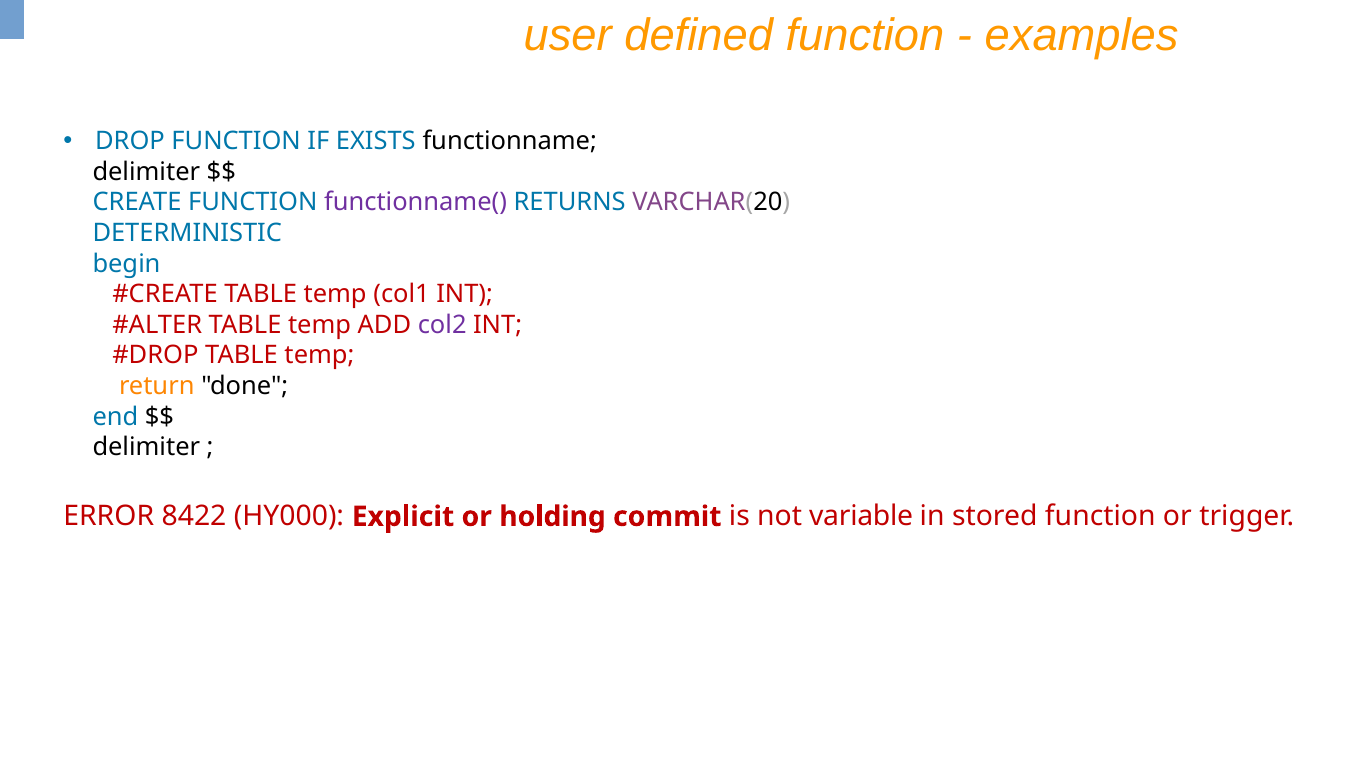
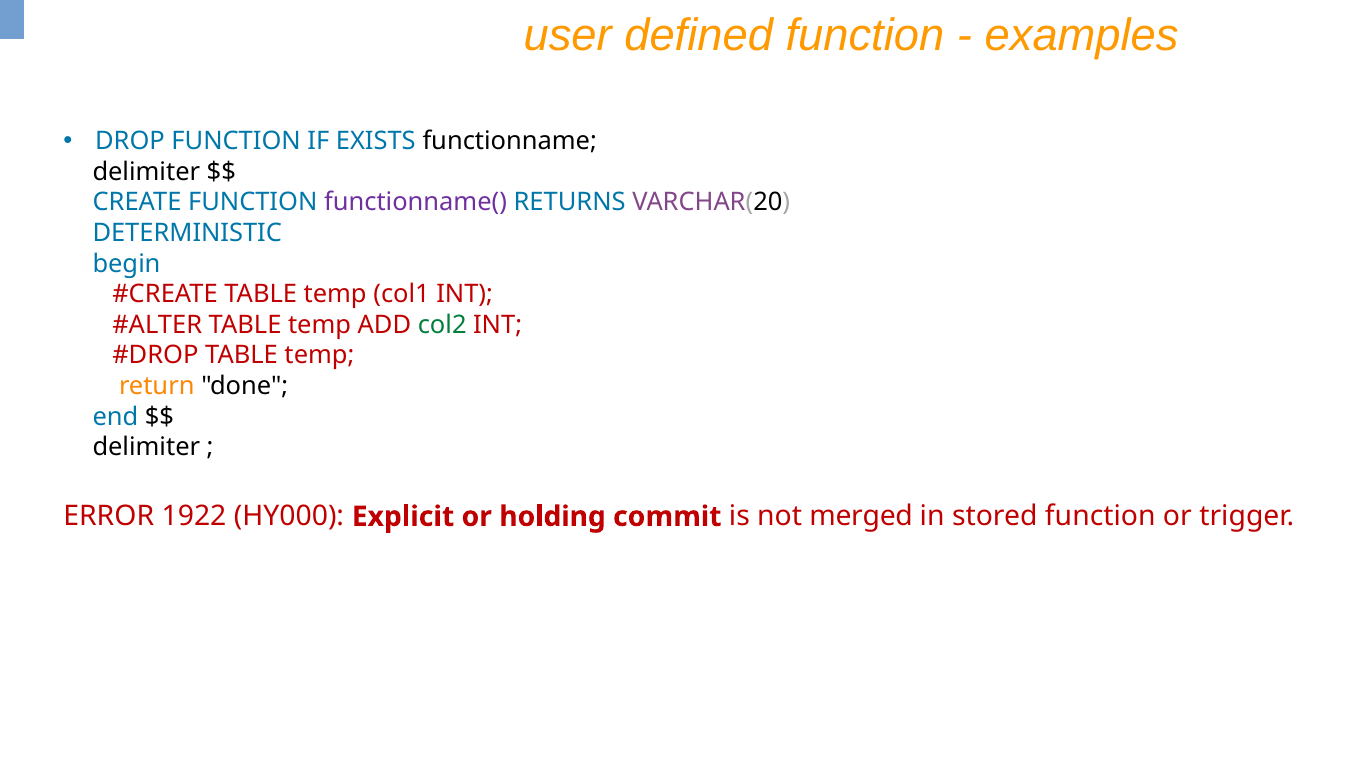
col2 colour: purple -> green (442, 325)
8422: 8422 -> 1922 (194, 516)
variable: variable -> merged (861, 516)
